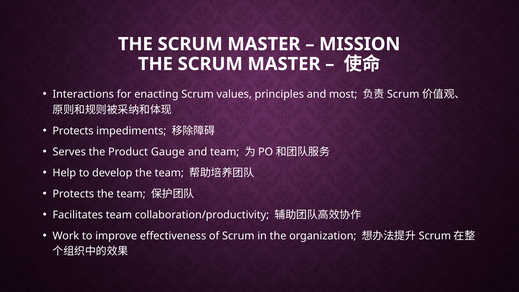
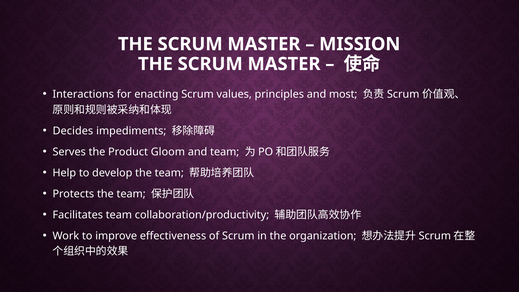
Protects: Protects -> Decides (73, 131)
Gauge: Gauge -> Gloom (168, 152)
